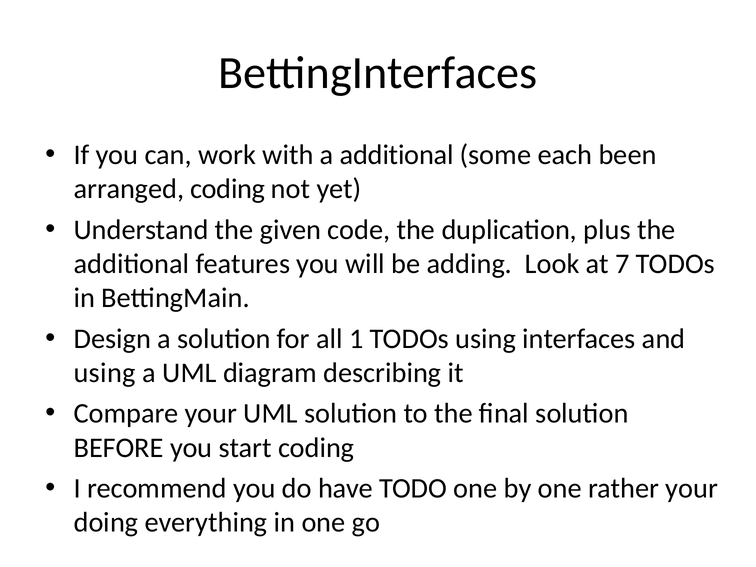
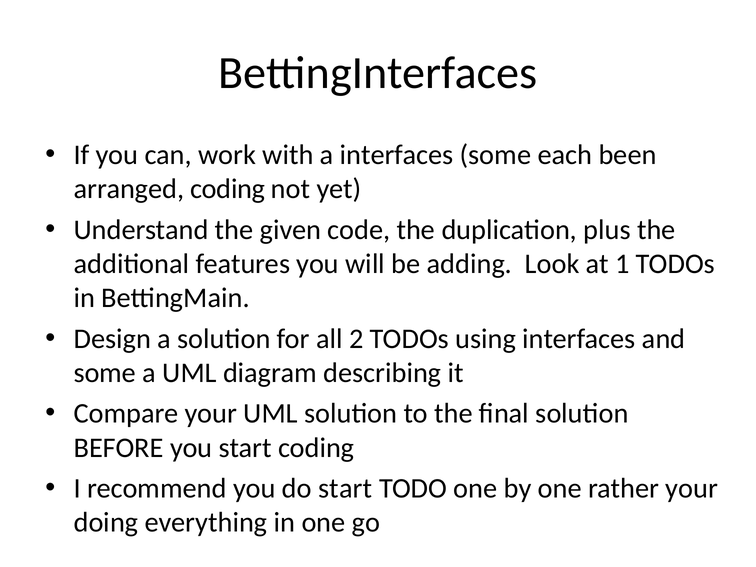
a additional: additional -> interfaces (397, 155)
7: 7 -> 1 (622, 264)
1: 1 -> 2 (356, 339)
using: using -> some (105, 373)
do have: have -> start (345, 488)
